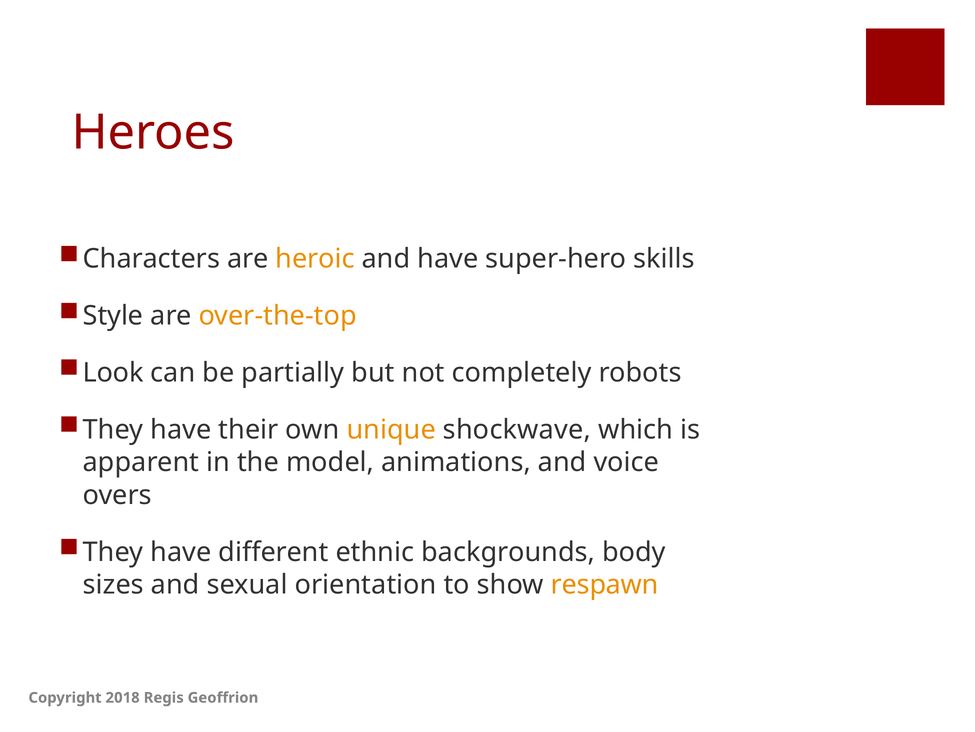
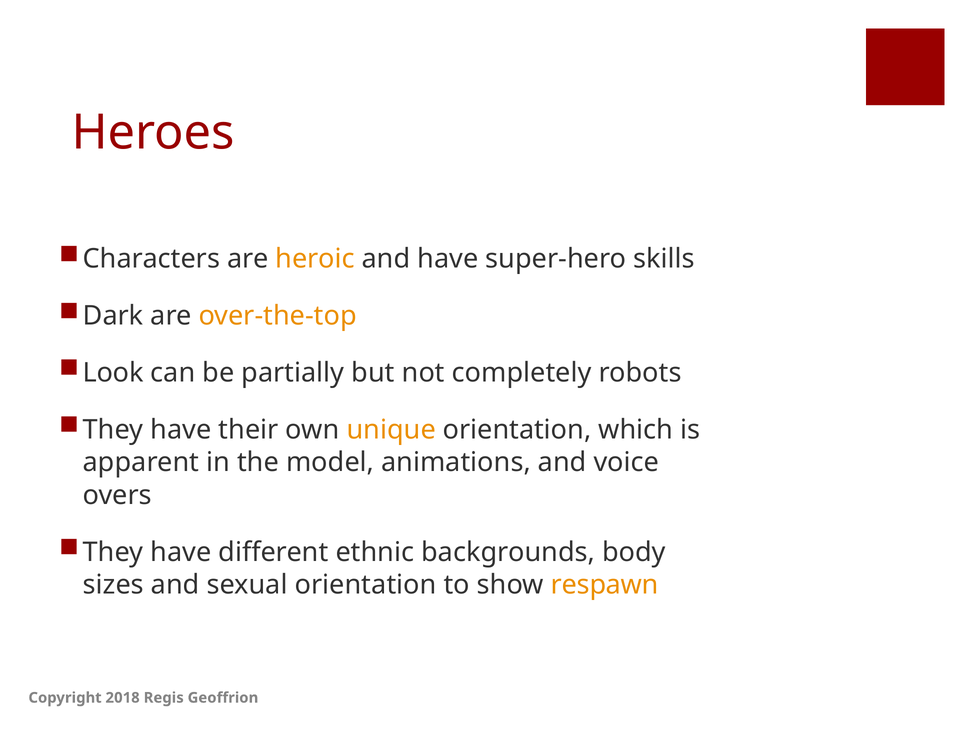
Style: Style -> Dark (113, 316)
unique shockwave: shockwave -> orientation (517, 429)
